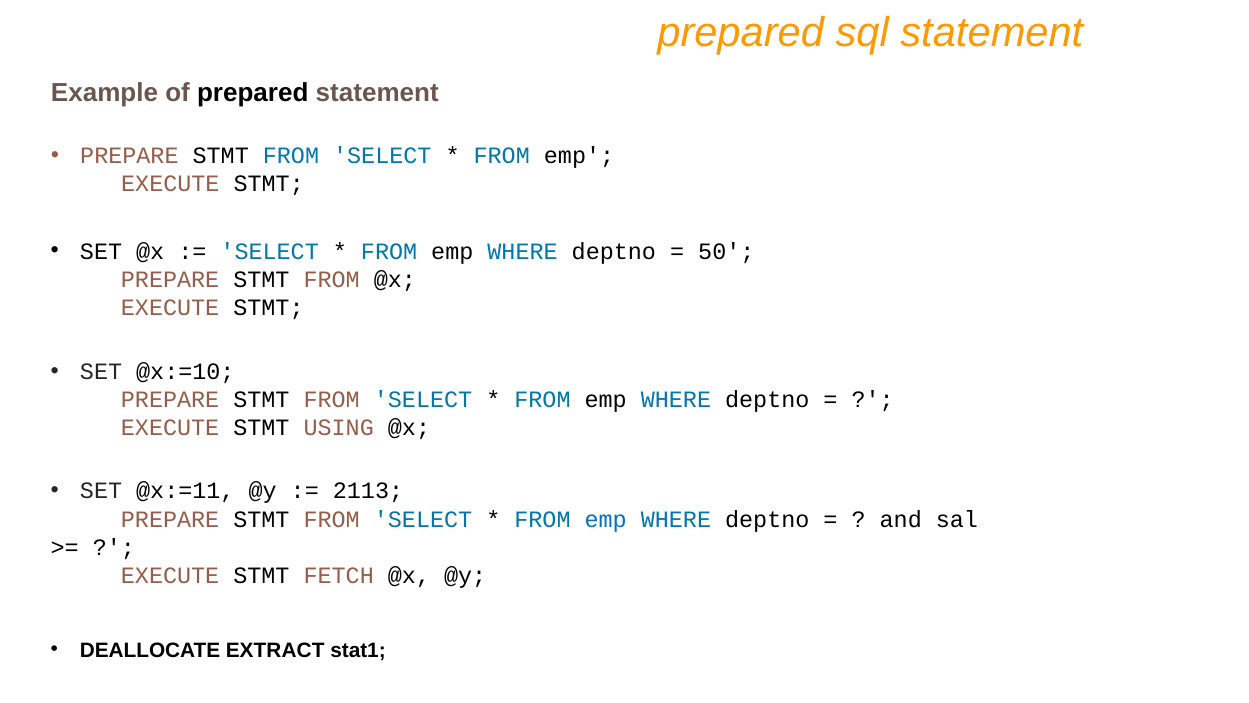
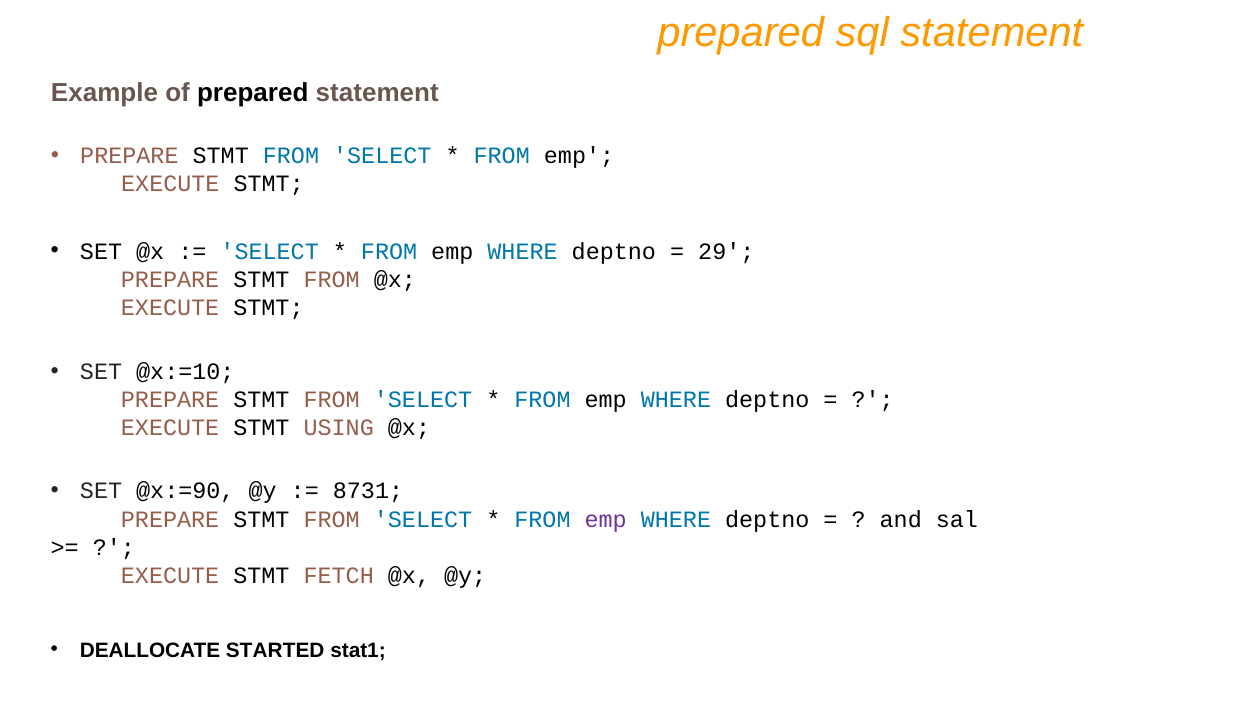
50: 50 -> 29 (726, 251)
@x:=11: @x:=11 -> @x:=90 (185, 491)
2113: 2113 -> 8731 (368, 491)
emp colour: blue -> purple (606, 519)
EXTRACT: EXTRACT -> STARTED (275, 650)
